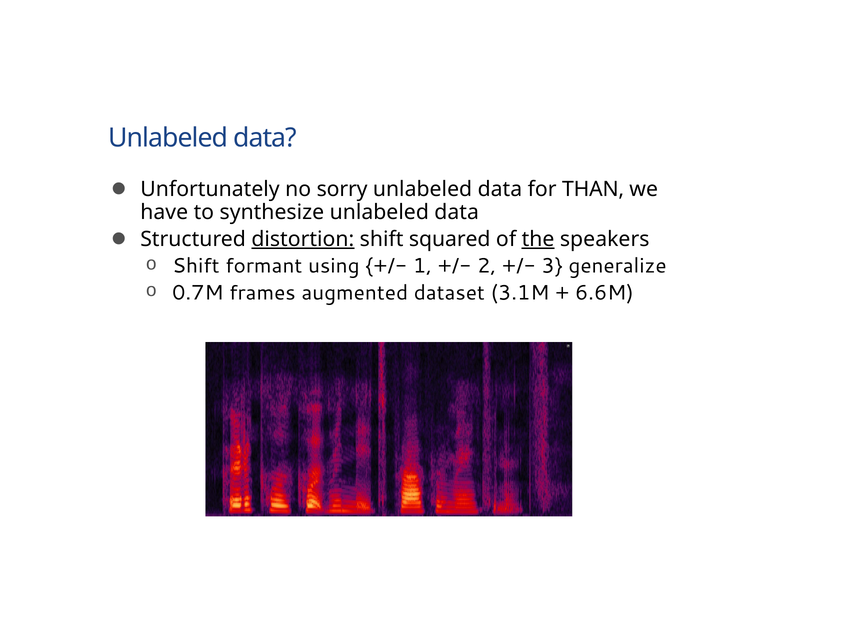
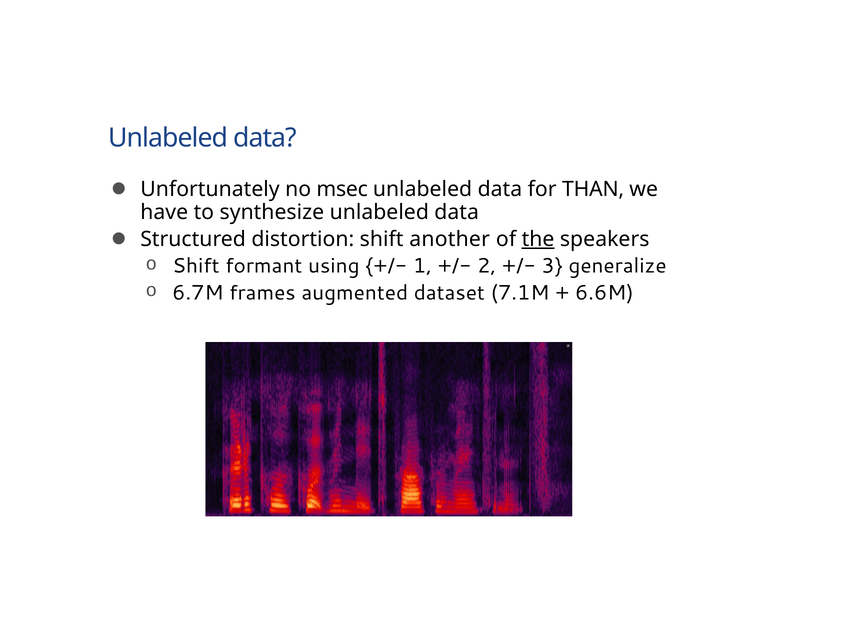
sorry: sorry -> msec (342, 189)
distortion underline: present -> none (303, 239)
squared: squared -> another (450, 239)
0.7M: 0.7M -> 6.7M (198, 293)
3.1M: 3.1M -> 7.1M (520, 293)
